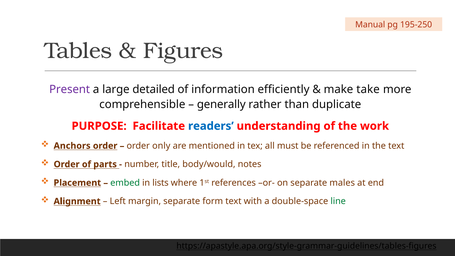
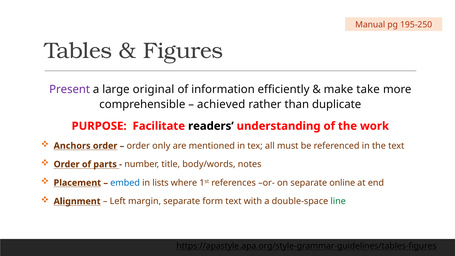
detailed: detailed -> original (154, 89)
generally: generally -> achieved (221, 104)
readers colour: blue -> black (211, 126)
body/would: body/would -> body/words (209, 164)
embed colour: green -> blue (125, 183)
males: males -> online (342, 183)
